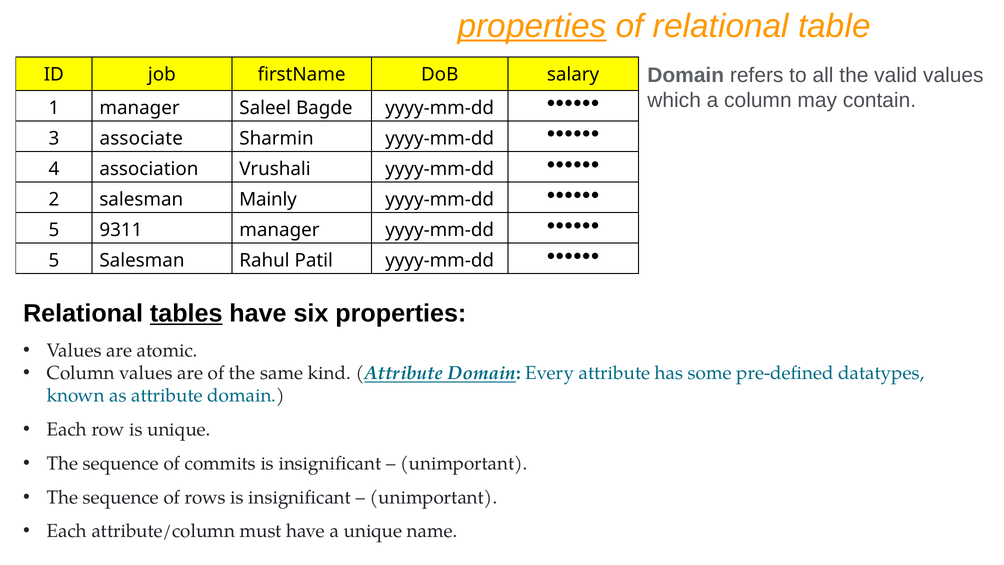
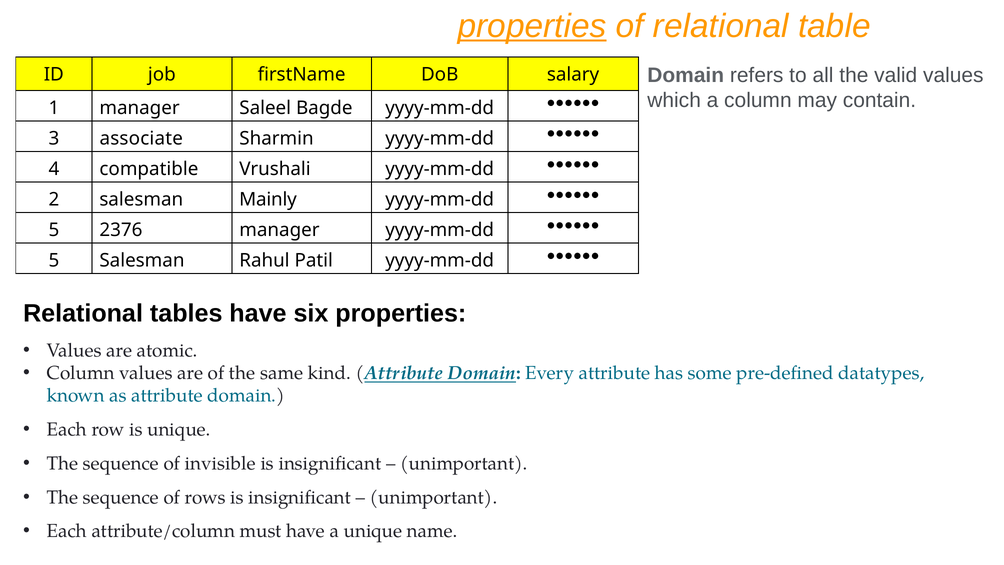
association: association -> compatible (149, 169)
9311: 9311 -> 2376 (121, 230)
tables underline: present -> none (186, 313)
commits: commits -> invisible (220, 463)
